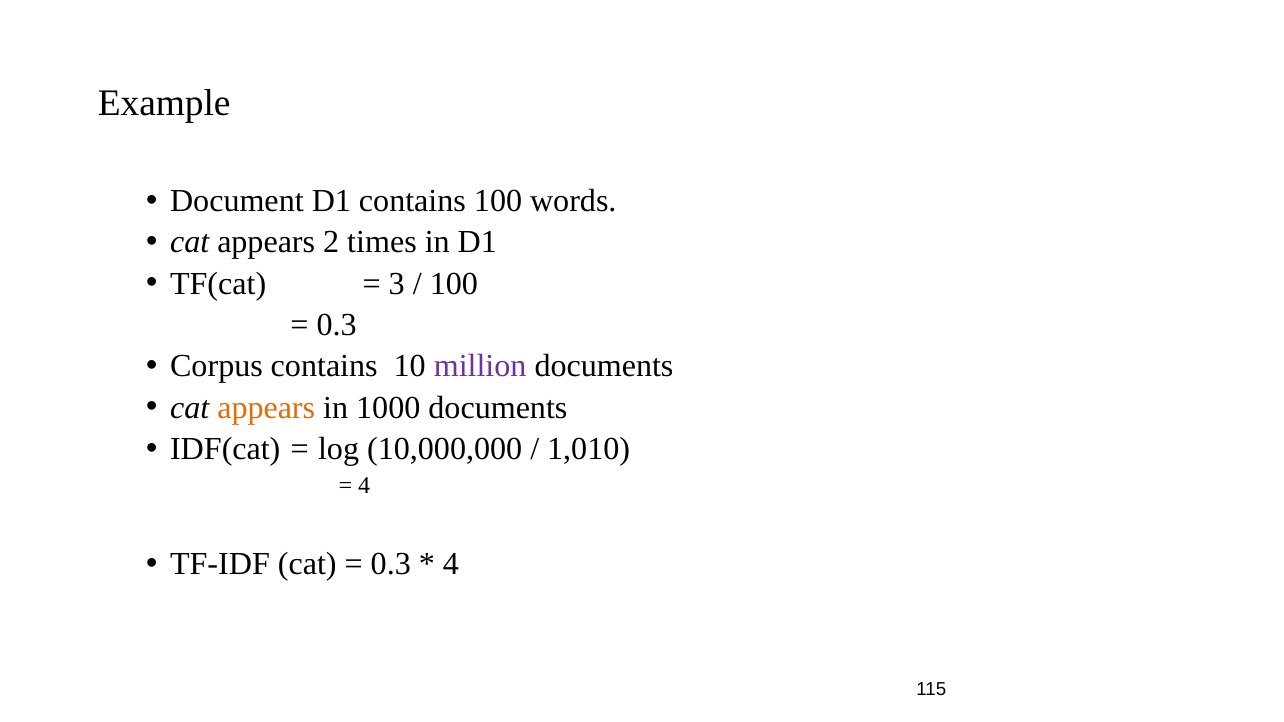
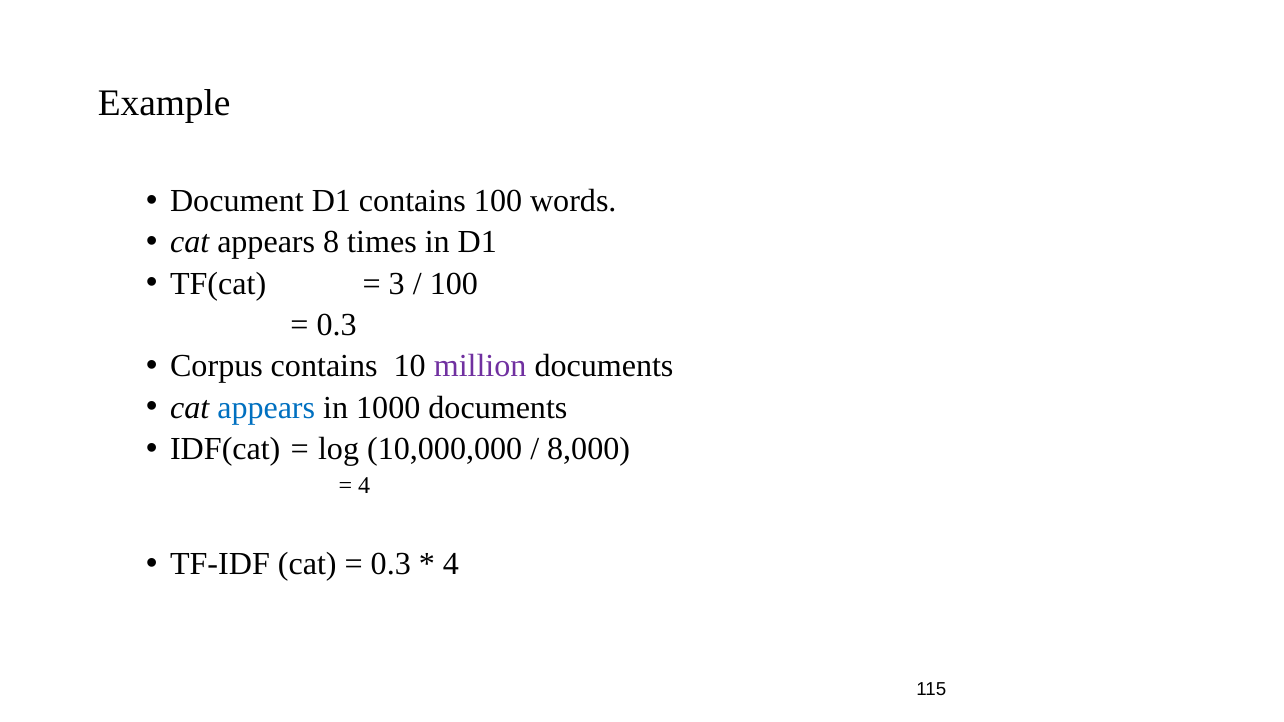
2: 2 -> 8 (331, 242)
appears colour: orange -> blue (266, 408)
1,010: 1,010 -> 8,000 (589, 449)
